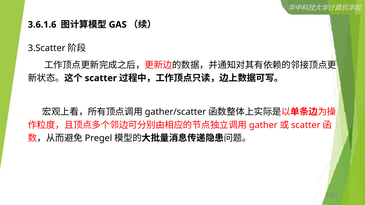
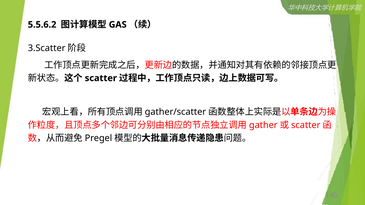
3.6.1.6: 3.6.1.6 -> 5.5.6.2 (42, 25)
